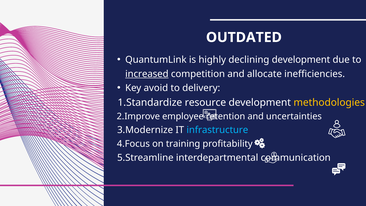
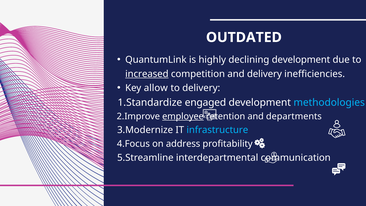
and allocate: allocate -> delivery (264, 74)
avoid: avoid -> allow (156, 88)
resource: resource -> engaged (205, 102)
methodologies colour: yellow -> light blue (329, 102)
employee underline: none -> present (183, 116)
uncertainties: uncertainties -> departments (294, 116)
training: training -> address (183, 144)
